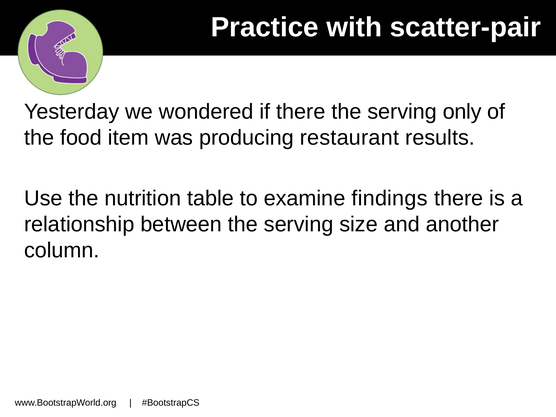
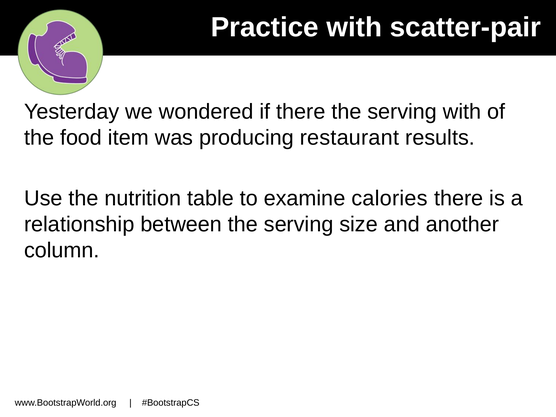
serving only: only -> with (462, 112)
findings: findings -> calories (390, 198)
